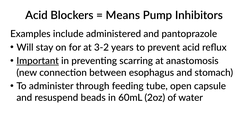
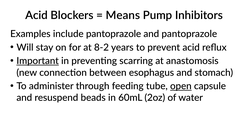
include administered: administered -> pantoprazole (114, 34)
3-2: 3-2 -> 8-2 (101, 47)
open underline: none -> present (181, 86)
